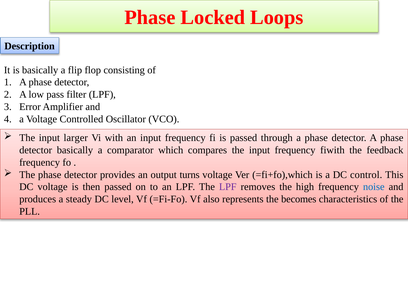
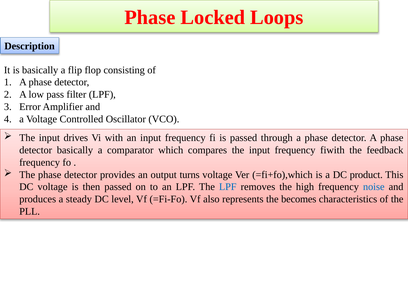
larger: larger -> drives (76, 138)
control: control -> product (366, 175)
LPF colour: purple -> blue (228, 187)
